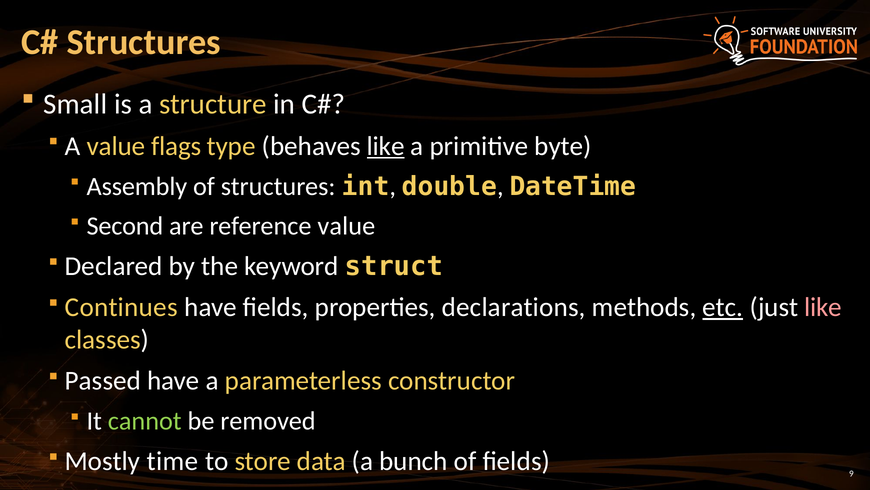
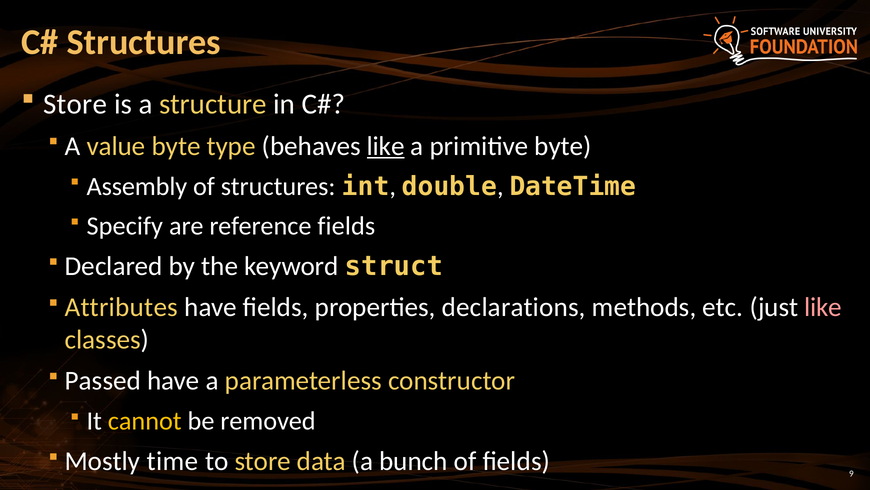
Small: Small -> Store (75, 104)
value flags: flags -> byte (176, 146)
Second: Second -> Specify (125, 226)
reference value: value -> fields (346, 226)
Continues: Continues -> Attributes (121, 307)
etc underline: present -> none (723, 307)
cannot colour: light green -> yellow (145, 421)
